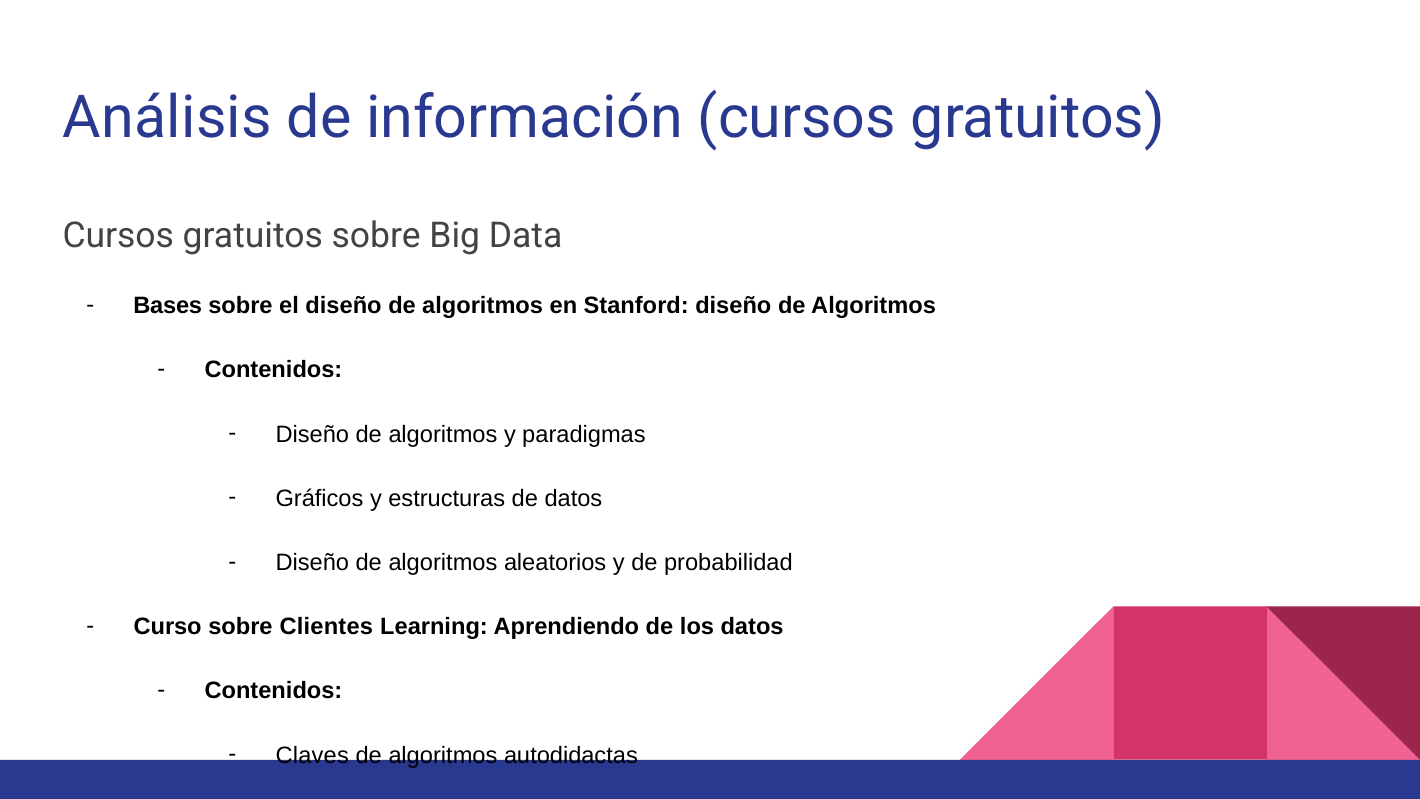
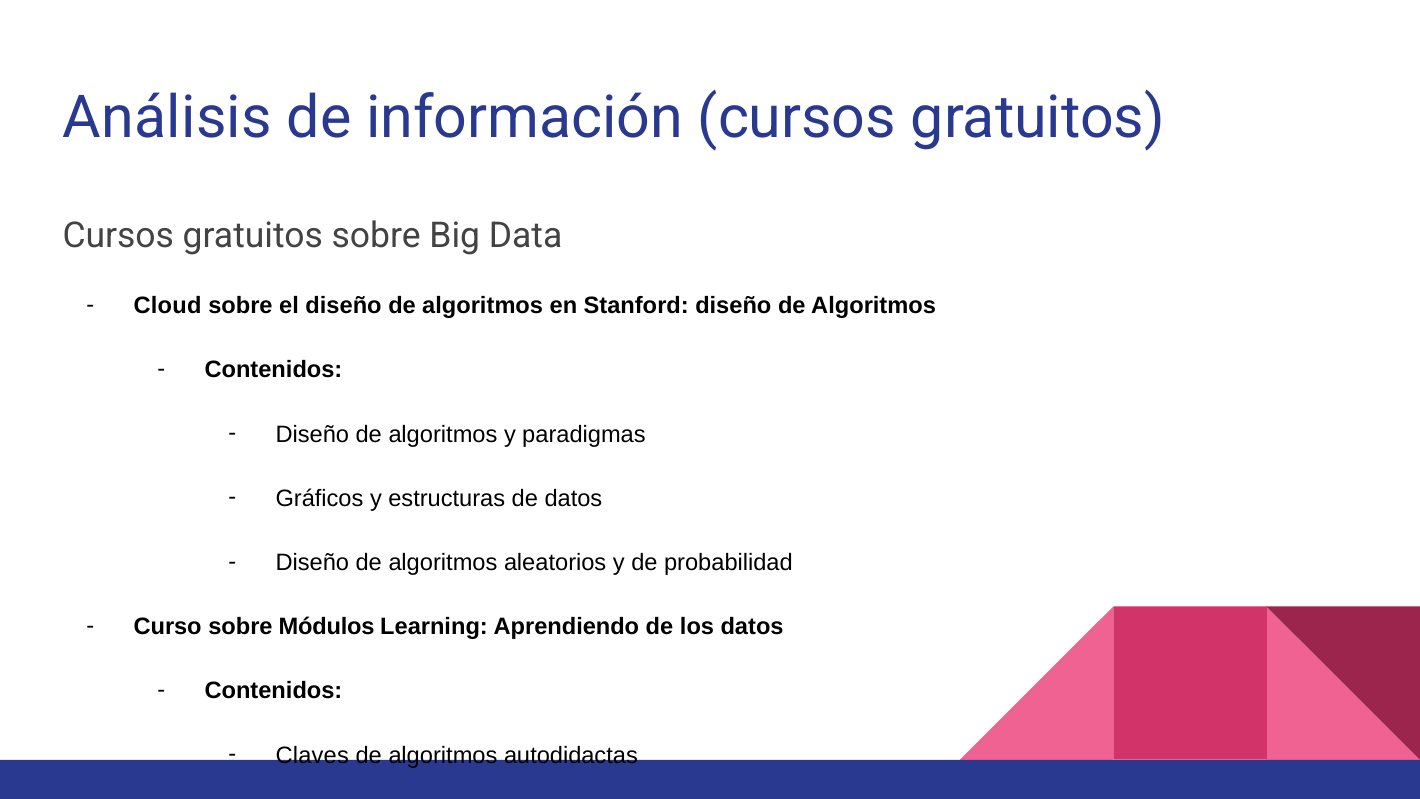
Bases: Bases -> Cloud (168, 306)
Clientes: Clientes -> Módulos (327, 627)
